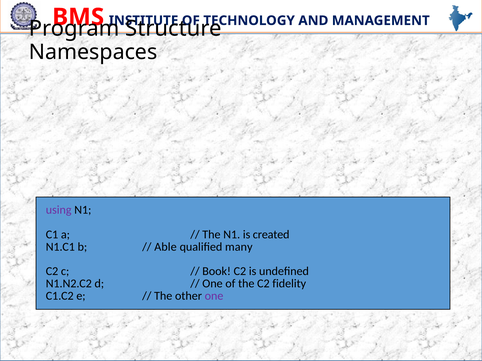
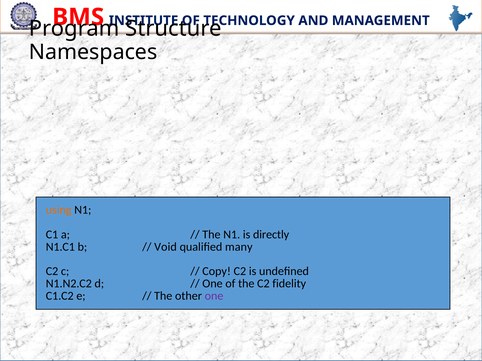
using colour: purple -> orange (59, 210)
created: created -> directly (271, 235)
Able: Able -> Void (165, 247)
Book: Book -> Copy (217, 272)
